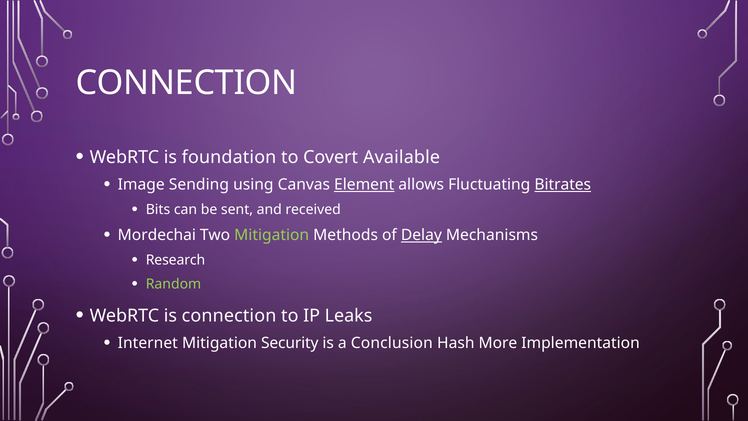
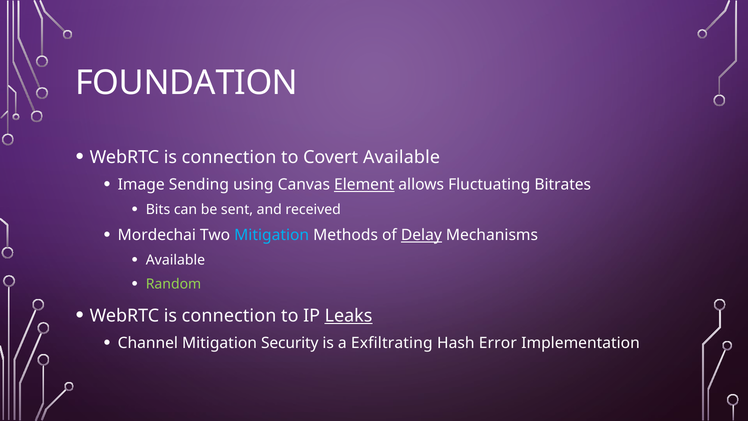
CONNECTION: CONNECTION -> FOUNDATION (187, 83)
foundation: foundation -> connection (229, 157)
Bitrates underline: present -> none (563, 185)
Mitigation colour: light green -> light blue (272, 235)
Research: Research -> Available (175, 260)
Leaks underline: none -> present (349, 316)
Internet: Internet -> Channel (148, 343)
Conclusion: Conclusion -> Exfiltrating (392, 343)
More: More -> Error (498, 343)
